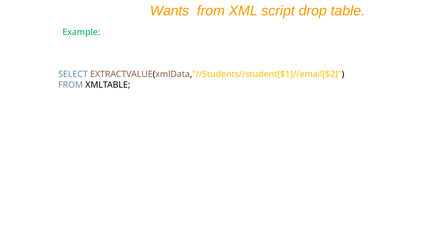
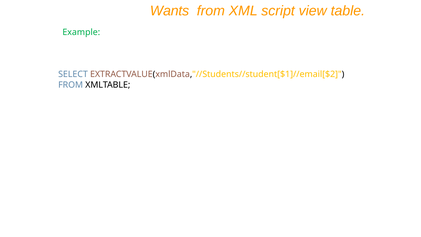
drop: drop -> view (313, 11)
